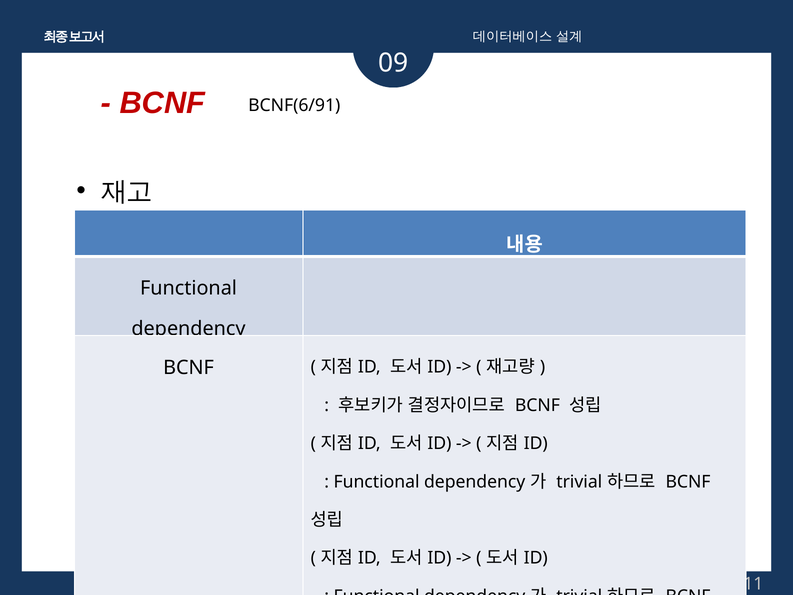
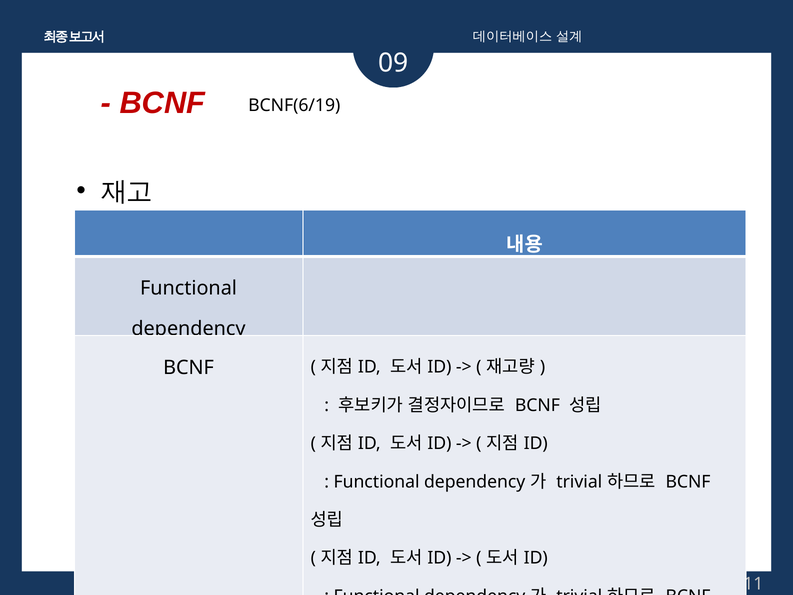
BCNF(6/91: BCNF(6/91 -> BCNF(6/19 (294, 105)
